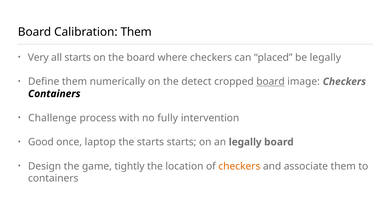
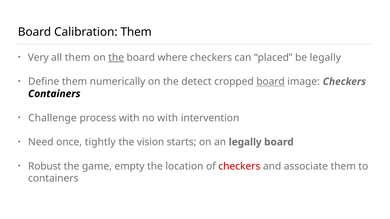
all starts: starts -> them (78, 58)
the underline: none -> present (116, 58)
no fully: fully -> with (168, 118)
Good: Good -> Need (41, 142)
laptop: laptop -> tightly (100, 142)
the starts: starts -> vision (151, 142)
Design: Design -> Robust (45, 166)
tightly: tightly -> empty (130, 166)
checkers colour: orange -> red (239, 166)
